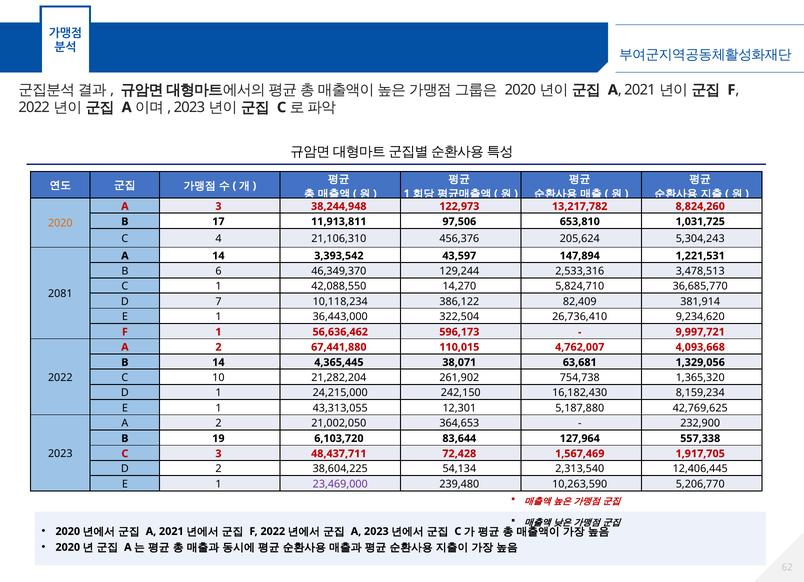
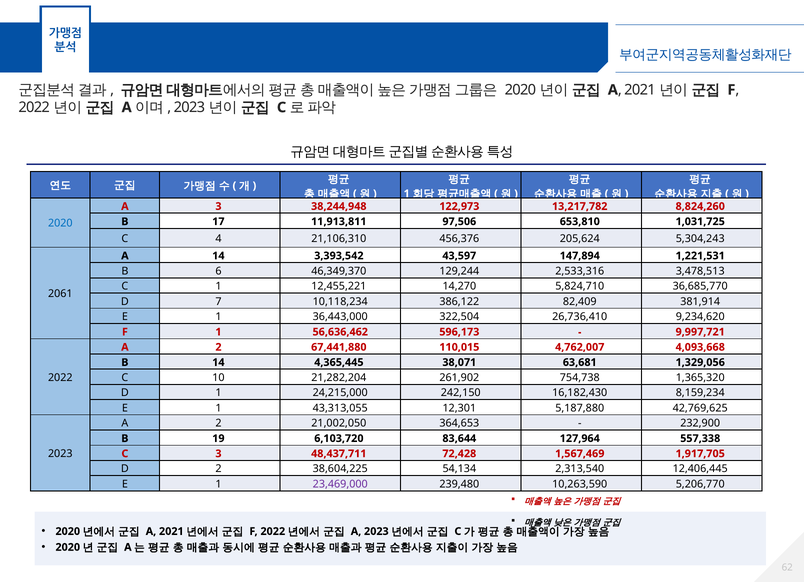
2020 colour: orange -> blue (60, 223)
42,088,550: 42,088,550 -> 12,455,221 (339, 286)
2081: 2081 -> 2061 (60, 294)
